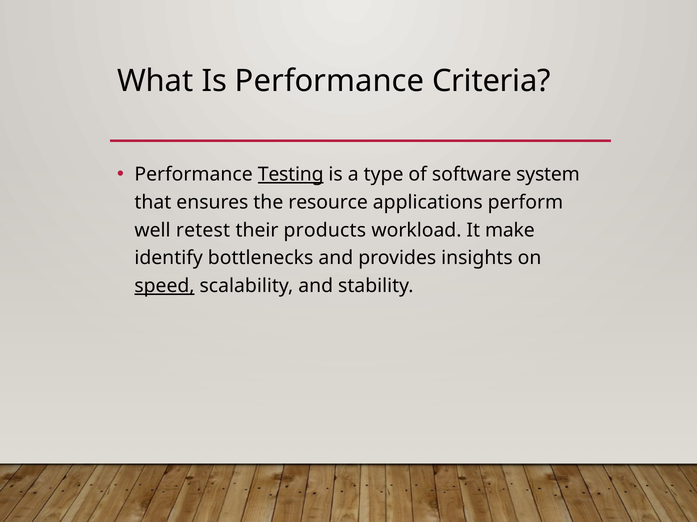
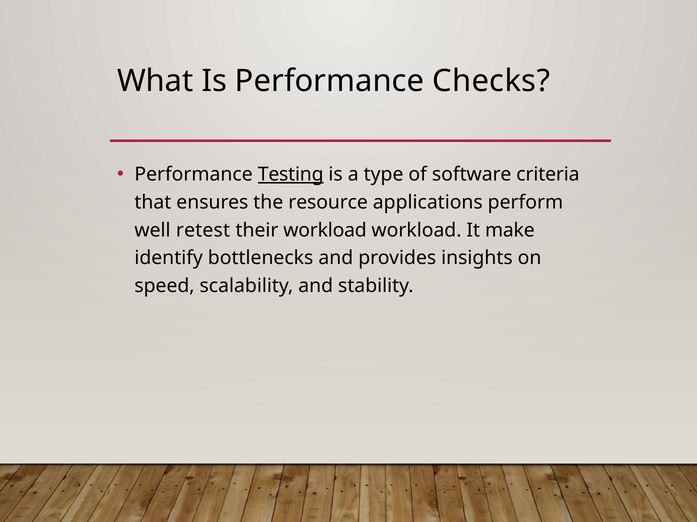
Criteria: Criteria -> Checks (491, 81)
system: system -> criteria (548, 175)
their products: products -> workload (325, 231)
speed underline: present -> none (164, 286)
